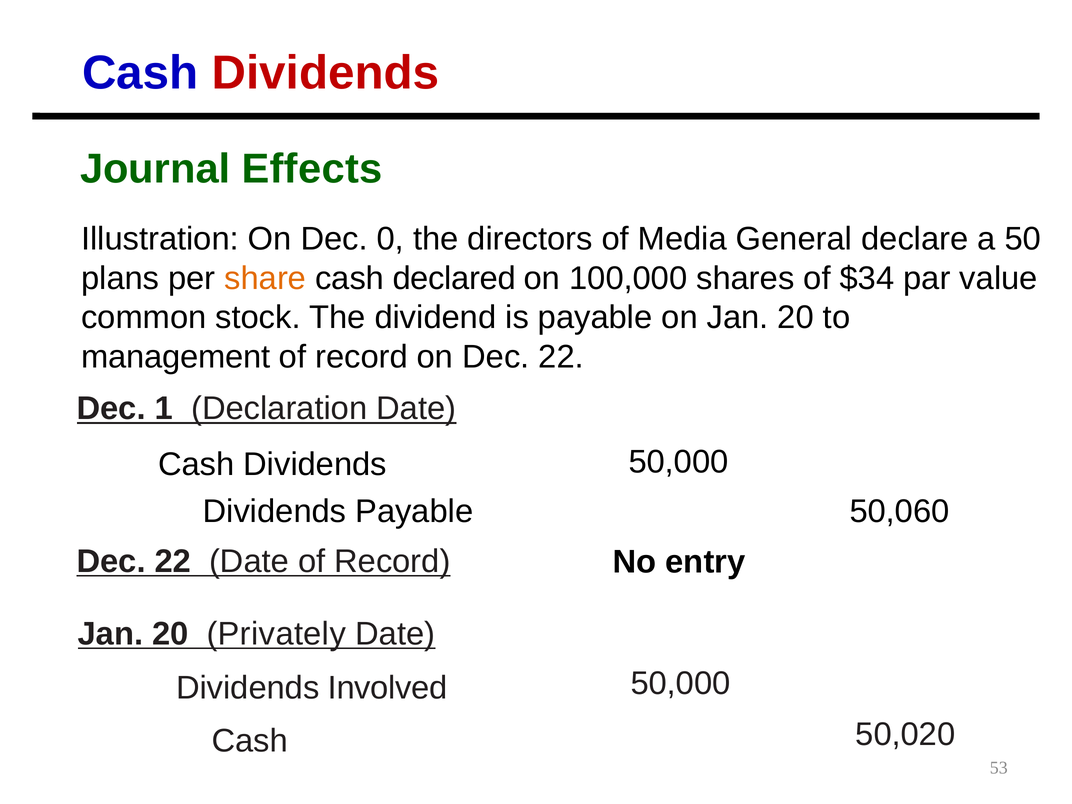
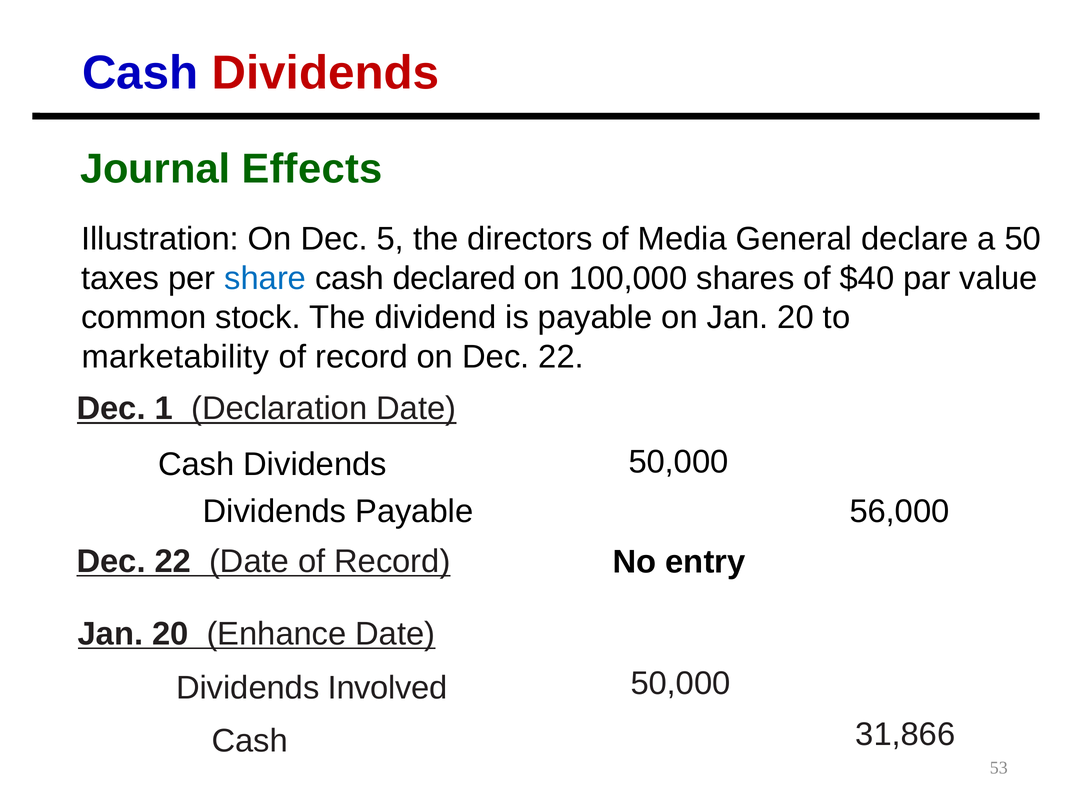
0: 0 -> 5 (390, 239)
plans: plans -> taxes (120, 278)
share colour: orange -> blue (265, 278)
$34: $34 -> $40 (867, 278)
management: management -> marketability (175, 357)
50,060: 50,060 -> 56,000 (900, 511)
Privately: Privately -> Enhance (276, 634)
50,020: 50,020 -> 31,866 (905, 734)
